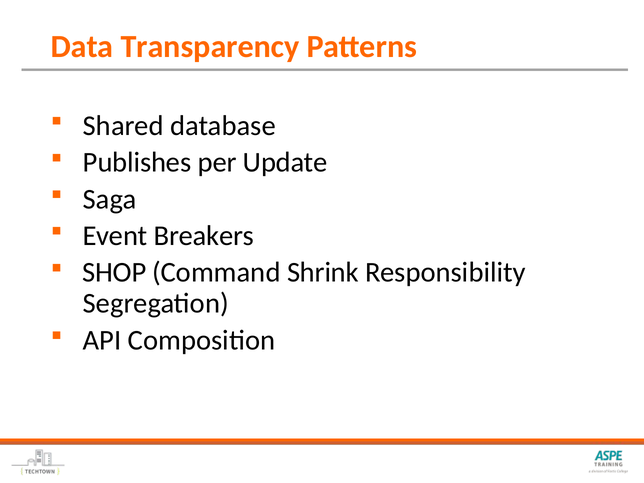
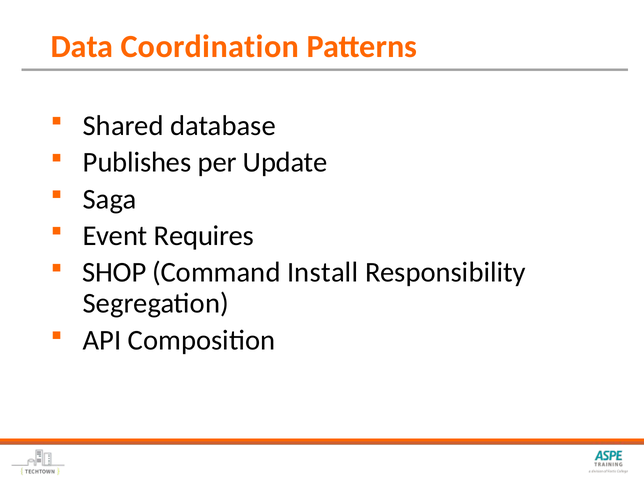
Transparency: Transparency -> Coordination (210, 47)
Breakers: Breakers -> Requires (204, 236)
Shrink: Shrink -> Install (323, 272)
